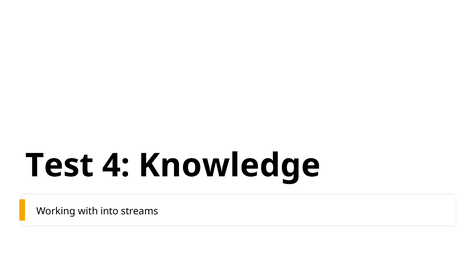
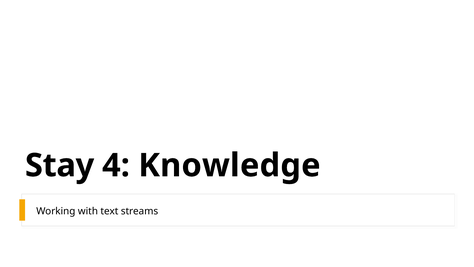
Test: Test -> Stay (60, 165)
into: into -> text (109, 211)
